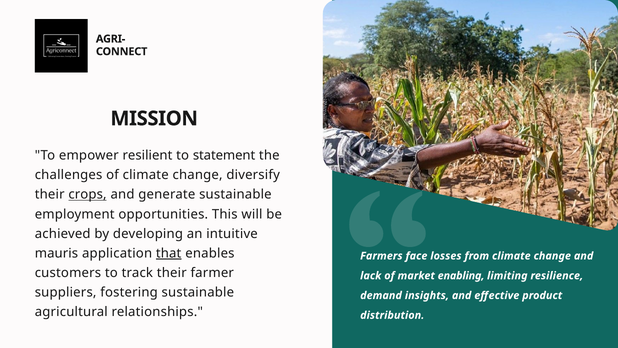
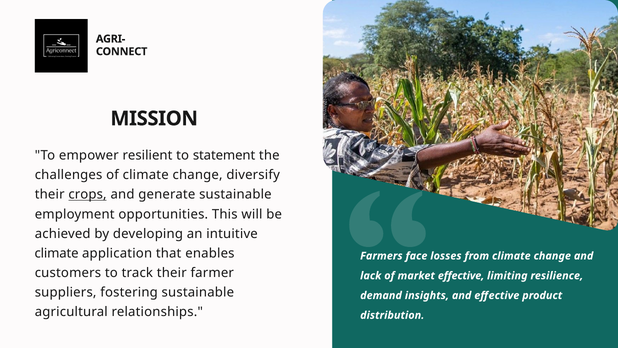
mauris: mauris -> climate (57, 253)
that underline: present -> none (169, 253)
market enabling: enabling -> effective (461, 275)
